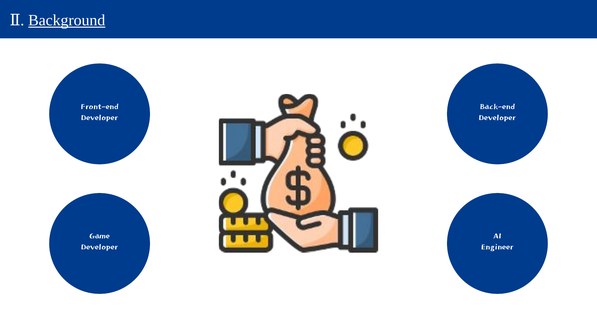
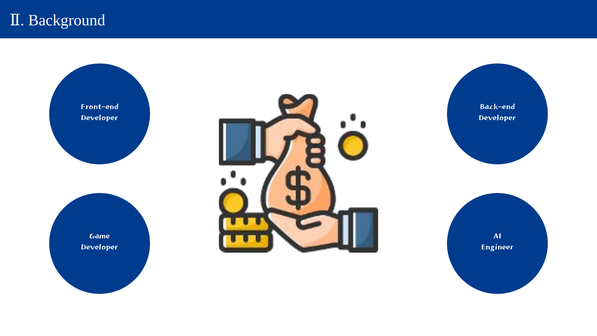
Background underline: present -> none (67, 20)
